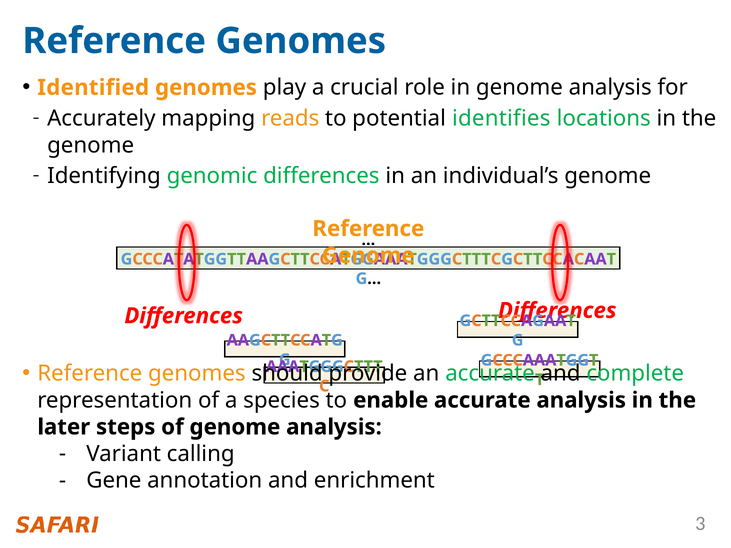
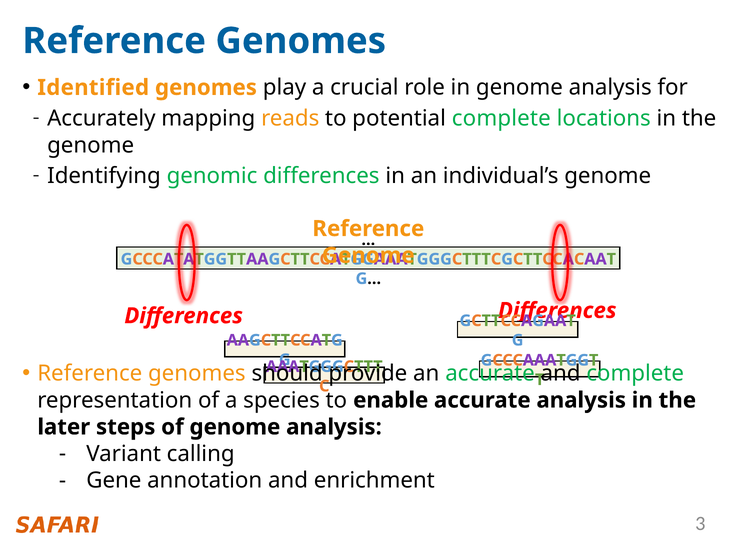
potential identifies: identifies -> complete (501, 118)
